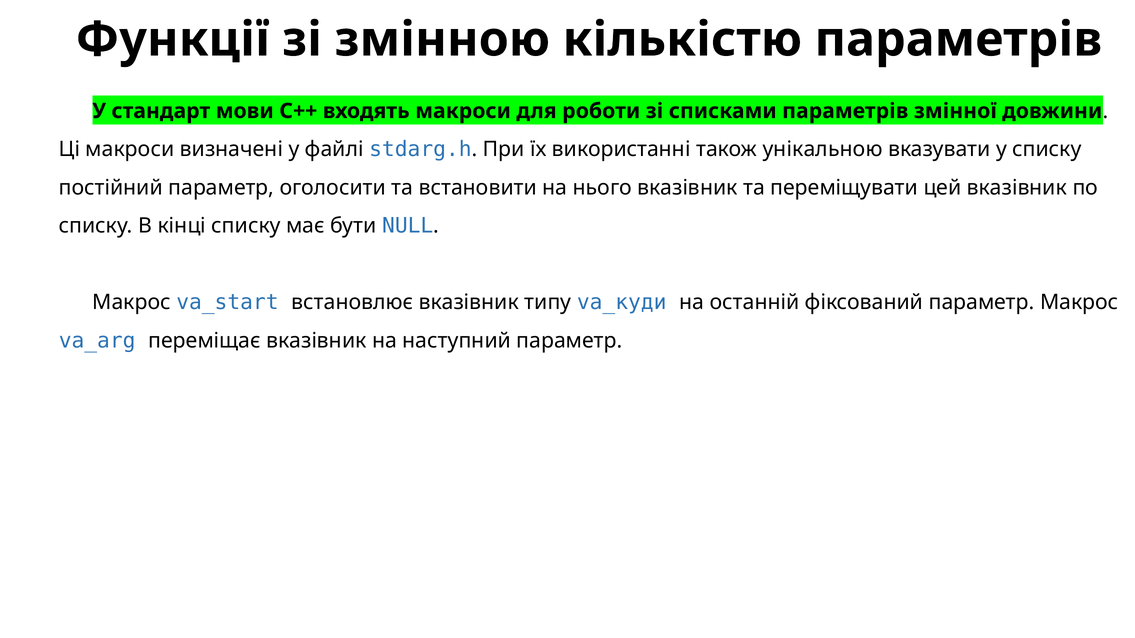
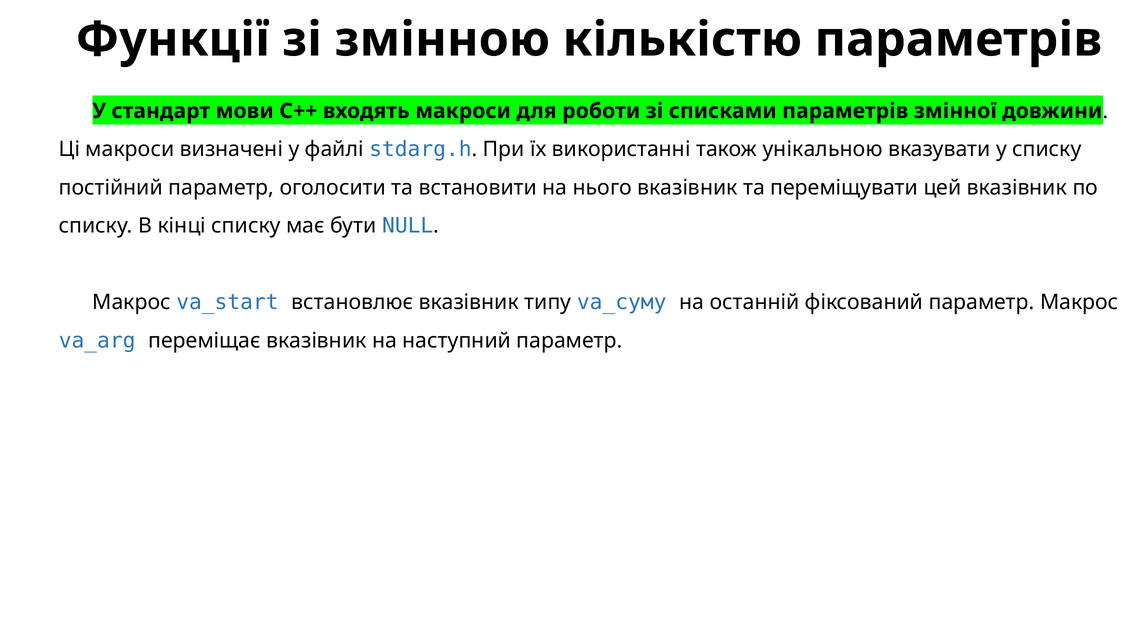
va_куди: va_куди -> va_суму (622, 303)
